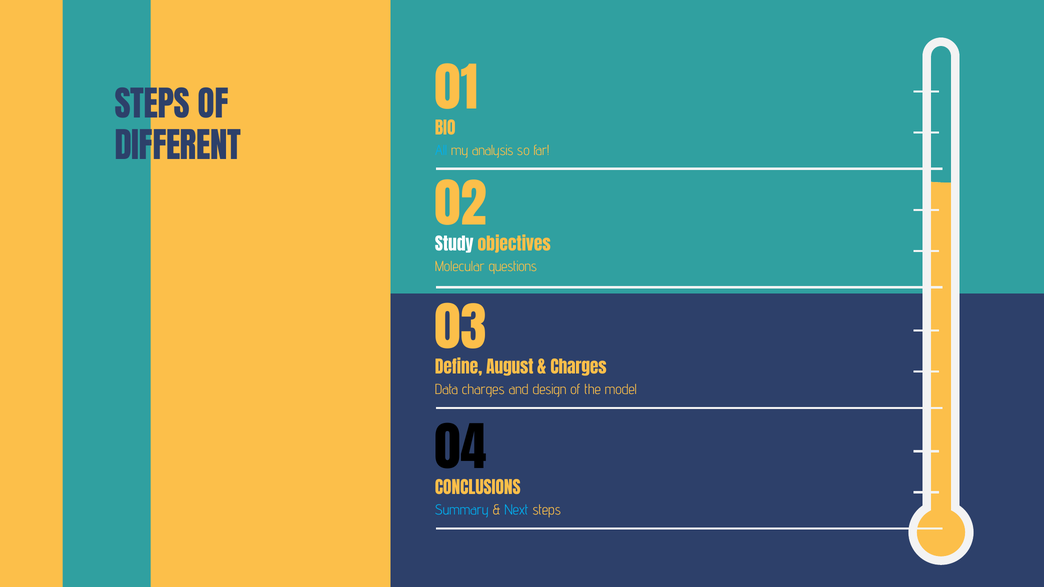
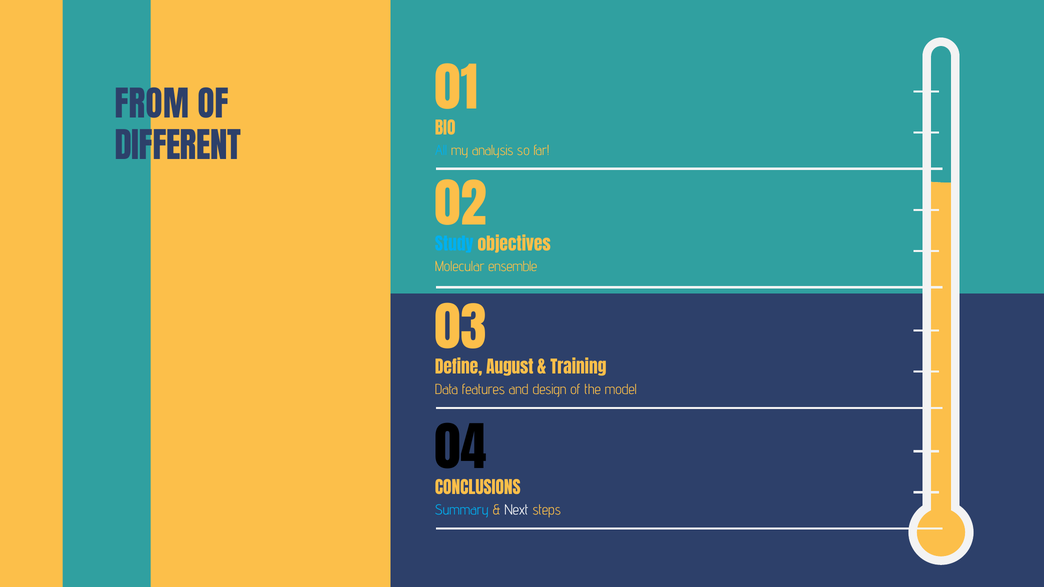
STEPS: STEPS -> FROM (152, 106)
Study colour: white -> light blue (454, 245)
questions: questions -> ensemble (513, 266)
Charges: Charges -> Training (578, 368)
Data charges: charges -> features (483, 390)
Next colour: light blue -> white (516, 510)
